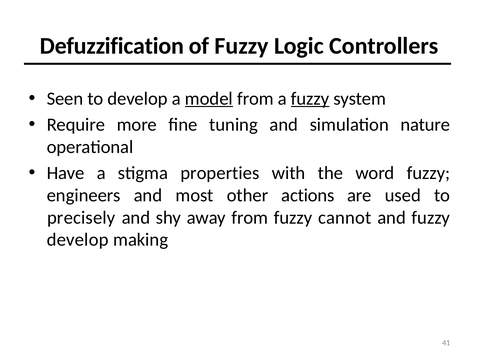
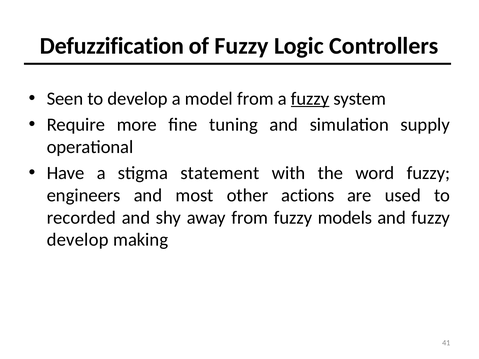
model underline: present -> none (209, 99)
nature: nature -> supply (425, 125)
properties: properties -> statement (220, 173)
precisely: precisely -> recorded (81, 218)
cannot: cannot -> models (345, 218)
